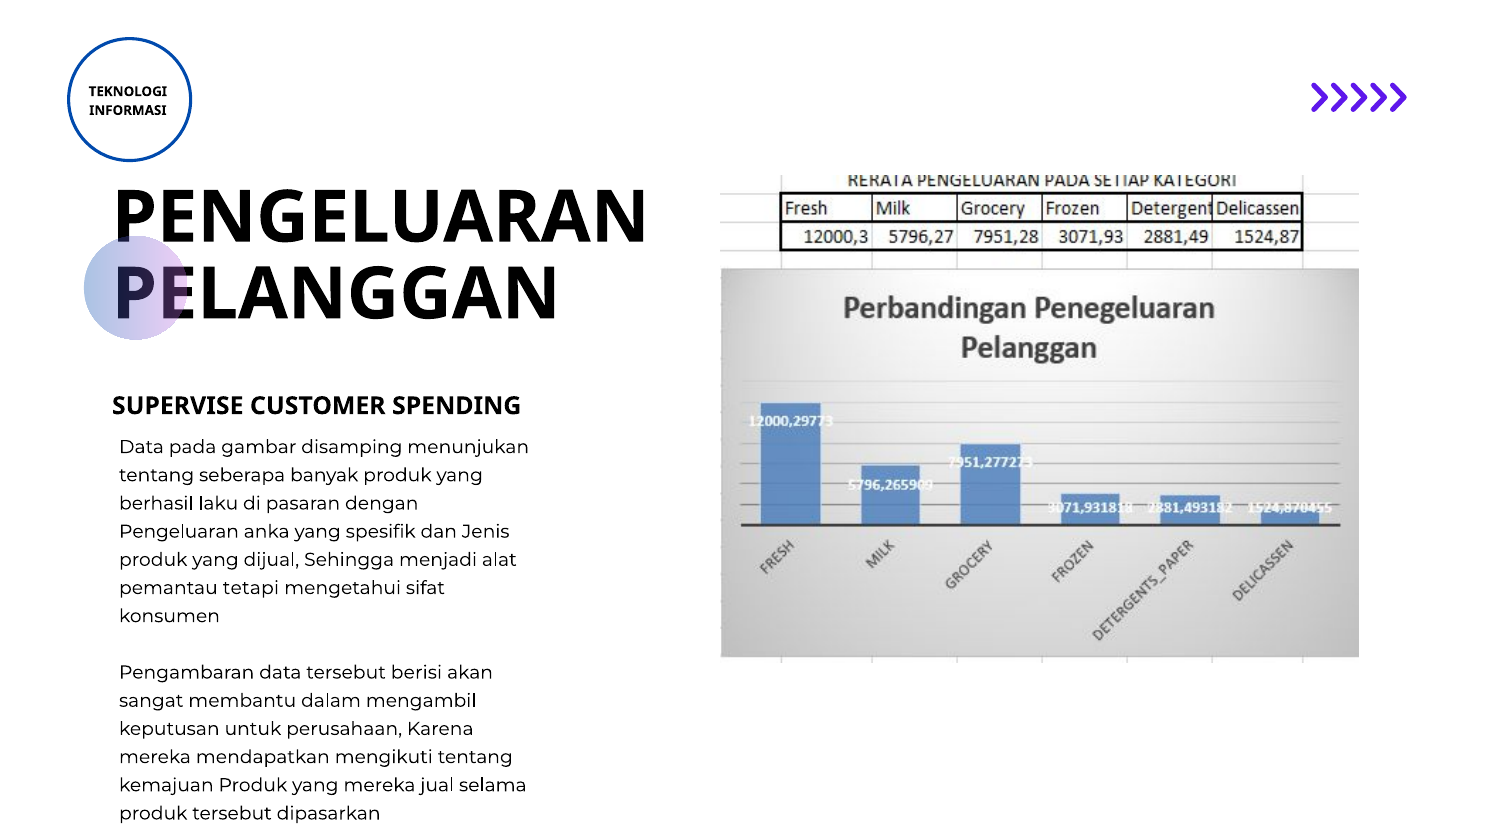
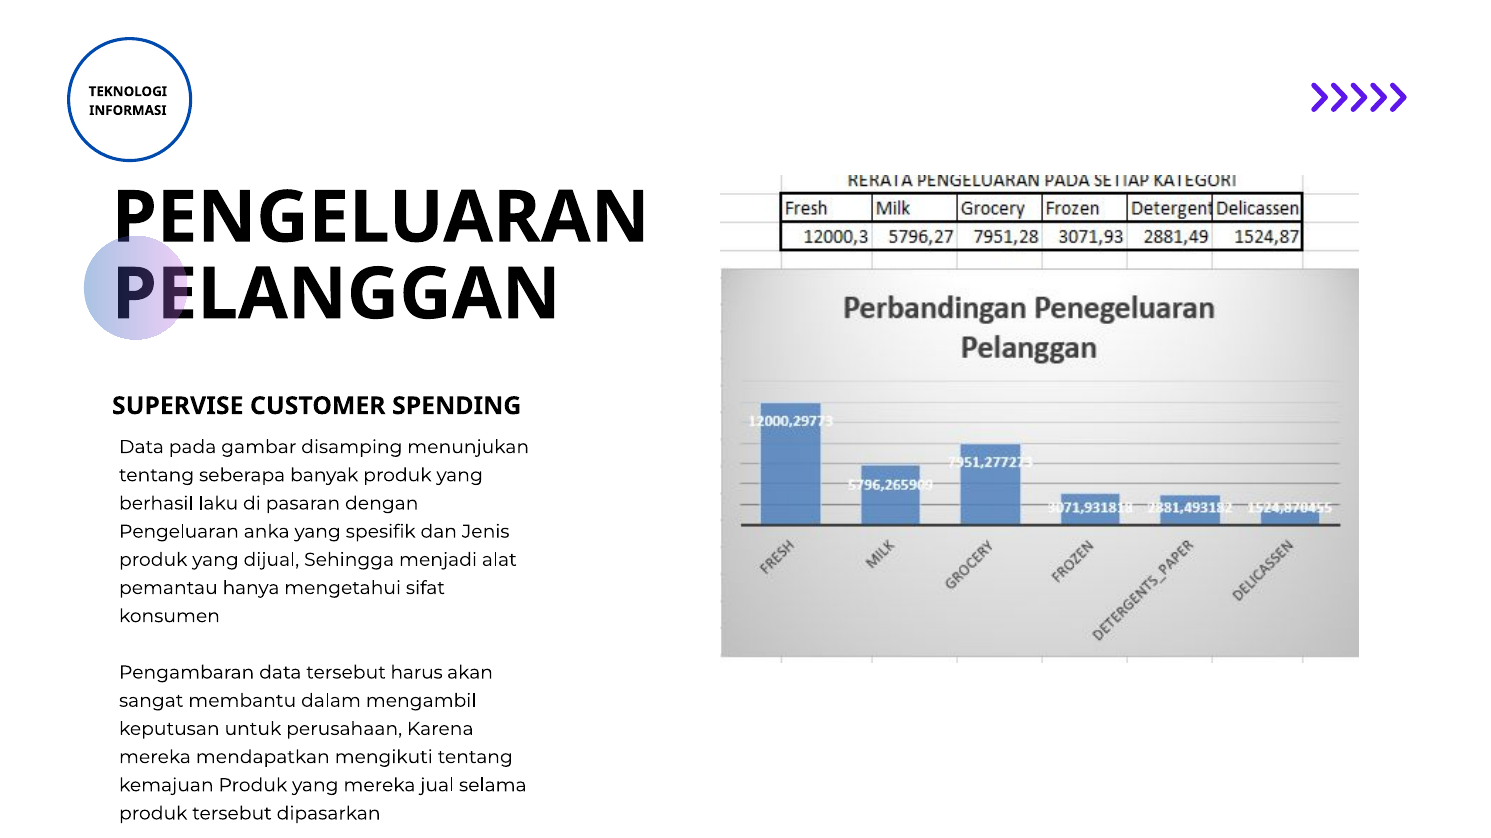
tetapi: tetapi -> hanya (251, 588)
berisi: berisi -> harus (417, 673)
